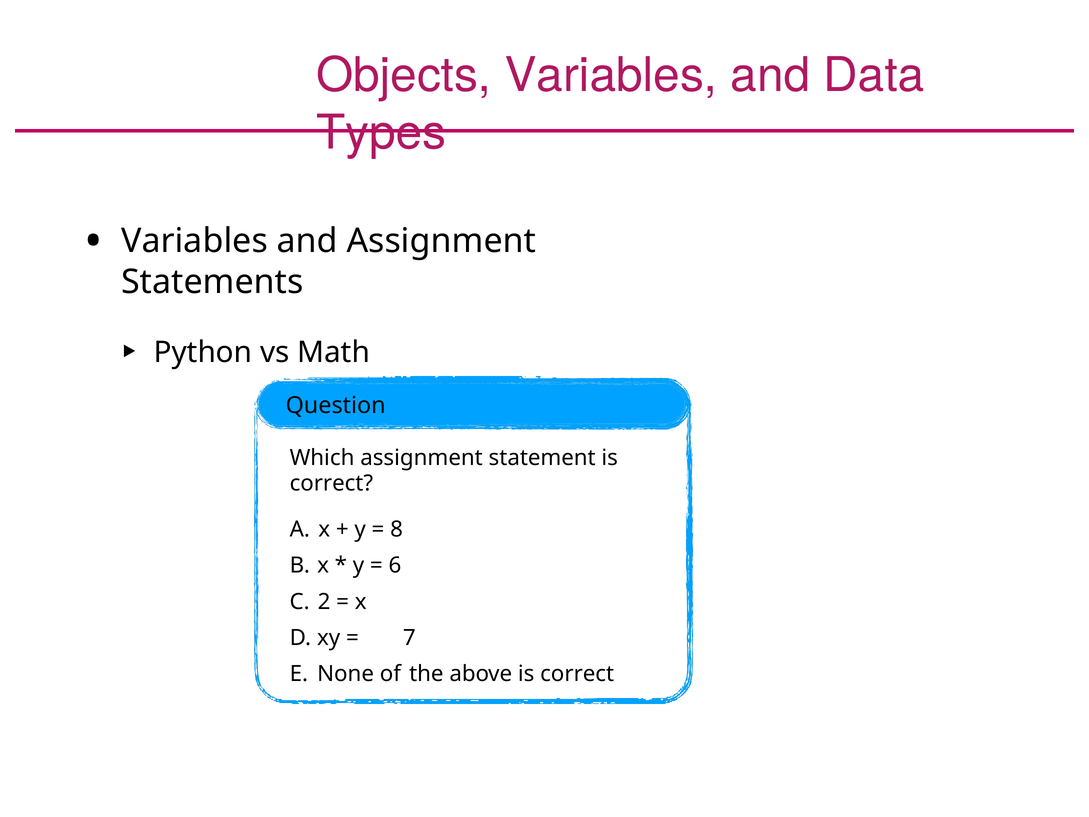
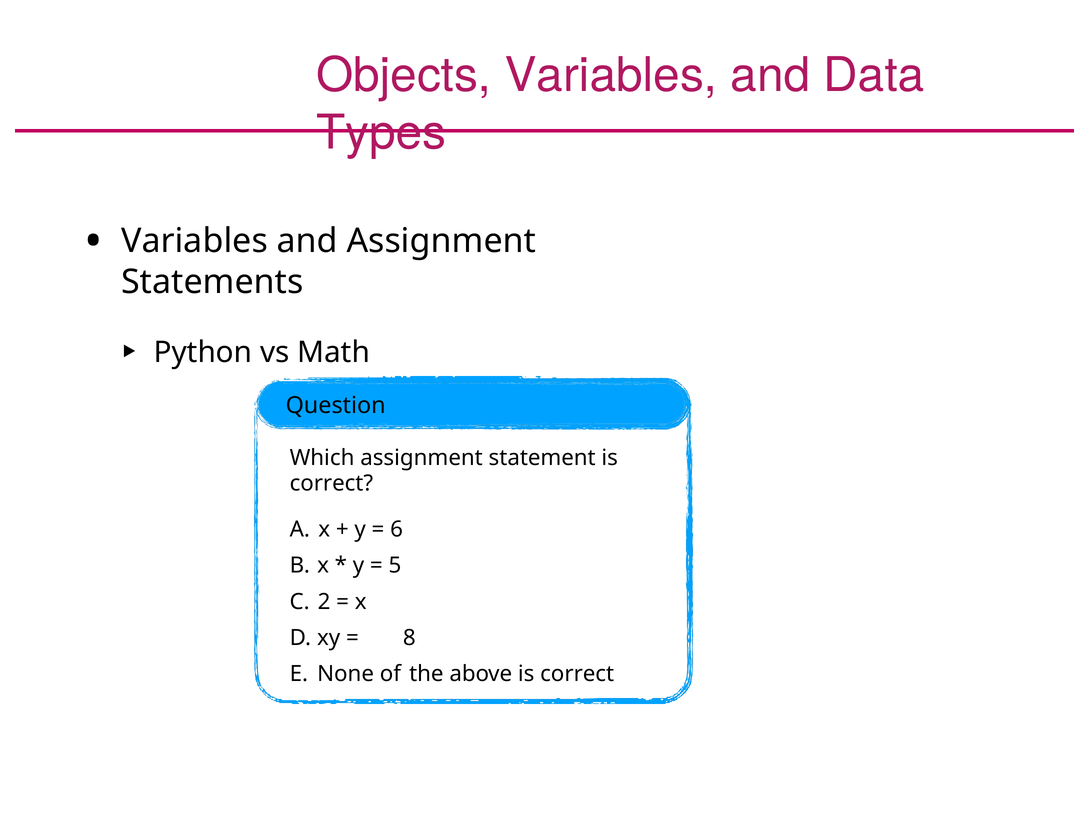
8: 8 -> 6 (397, 529)
6: 6 -> 5 (395, 565)
7: 7 -> 8 (409, 638)
